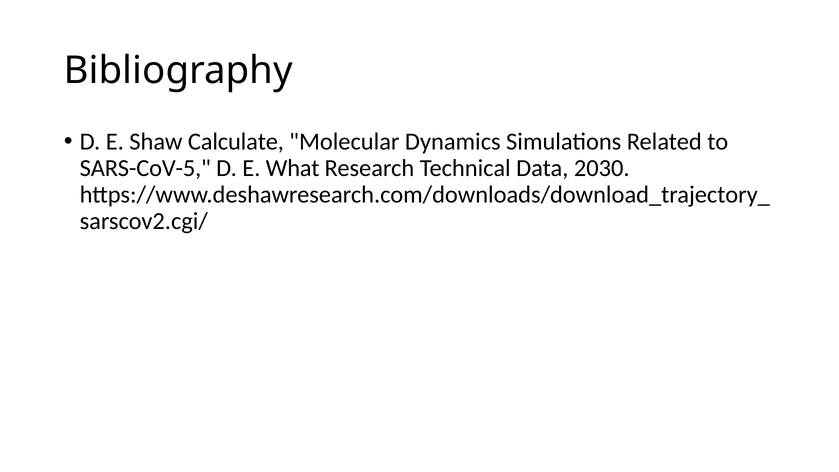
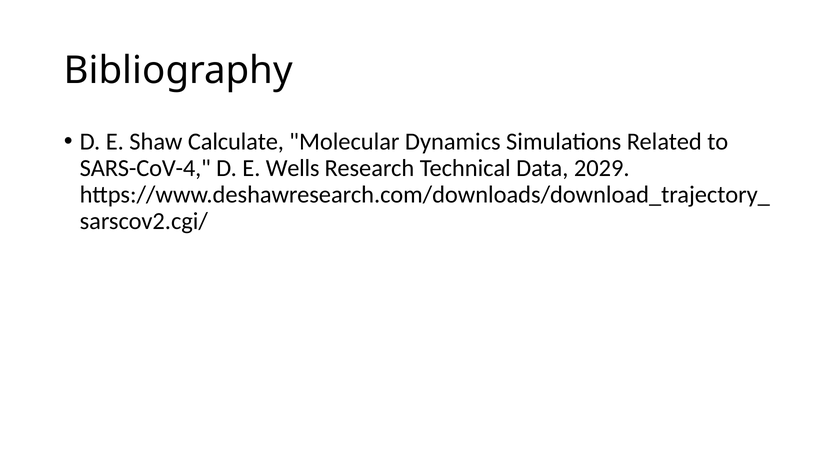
SARS-CoV-5: SARS-CoV-5 -> SARS-CoV-4 (145, 168)
What: What -> Wells (293, 168)
2030: 2030 -> 2029 (602, 168)
